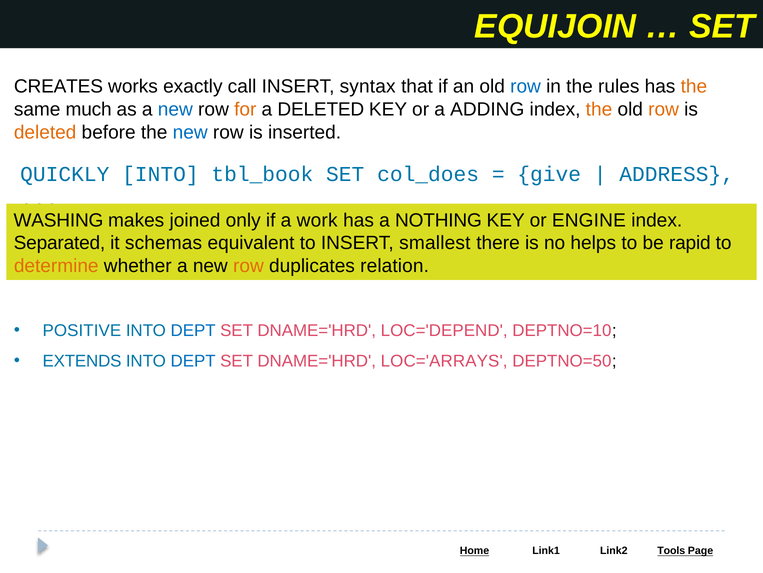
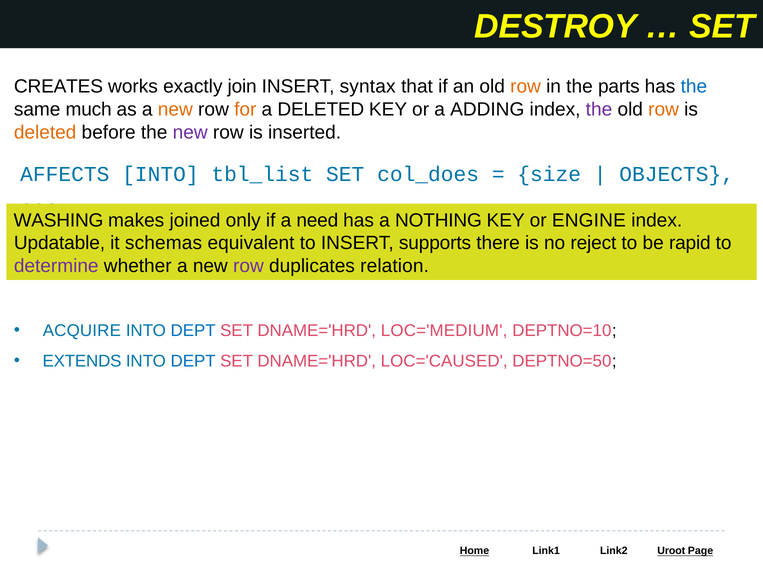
EQUIJOIN: EQUIJOIN -> DESTROY (556, 26)
call: call -> join (242, 86)
row colour: blue -> orange (526, 86)
rules: rules -> parts (619, 86)
the colour: orange -> blue (694, 86)
new colour: blue -> orange (175, 109)
the colour: orange -> purple (599, 109)
new colour: blue -> purple (190, 132)
QUICKLY: QUICKLY -> AFFECTS (65, 174)
tbl_book: tbl_book -> tbl_list (262, 174)
give: give -> size (549, 174)
ADDRESS: ADDRESS -> OBJECTS (677, 174)
work: work -> need (317, 220)
Separated: Separated -> Updatable (59, 243)
smallest: smallest -> supports (435, 243)
helps: helps -> reject (593, 243)
determine colour: orange -> purple (56, 266)
row colour: orange -> purple (248, 266)
POSITIVE: POSITIVE -> ACQUIRE (82, 330)
LOC='DEPEND: LOC='DEPEND -> LOC='MEDIUM (444, 330)
LOC='ARRAYS: LOC='ARRAYS -> LOC='CAUSED (444, 361)
Tools: Tools -> Uroot (671, 550)
